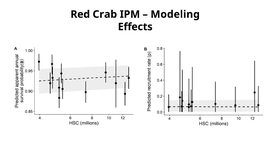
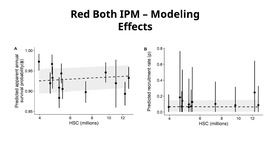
Crab: Crab -> Both (105, 14)
